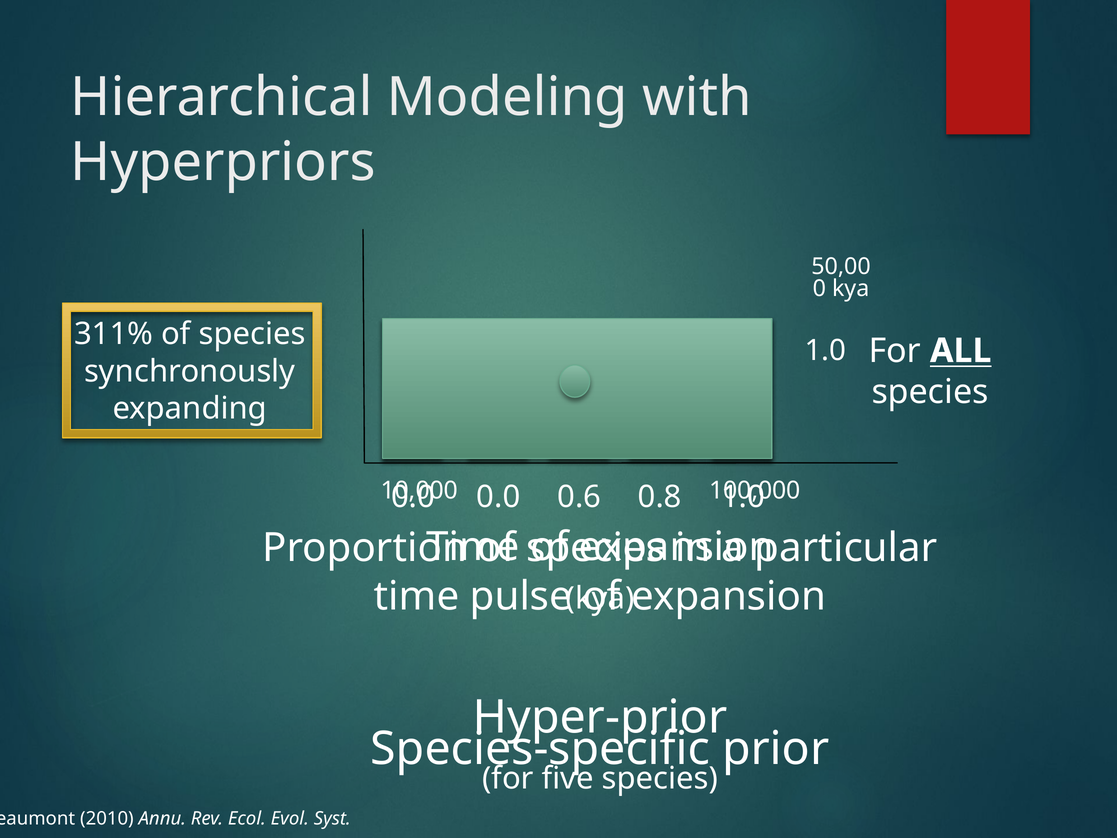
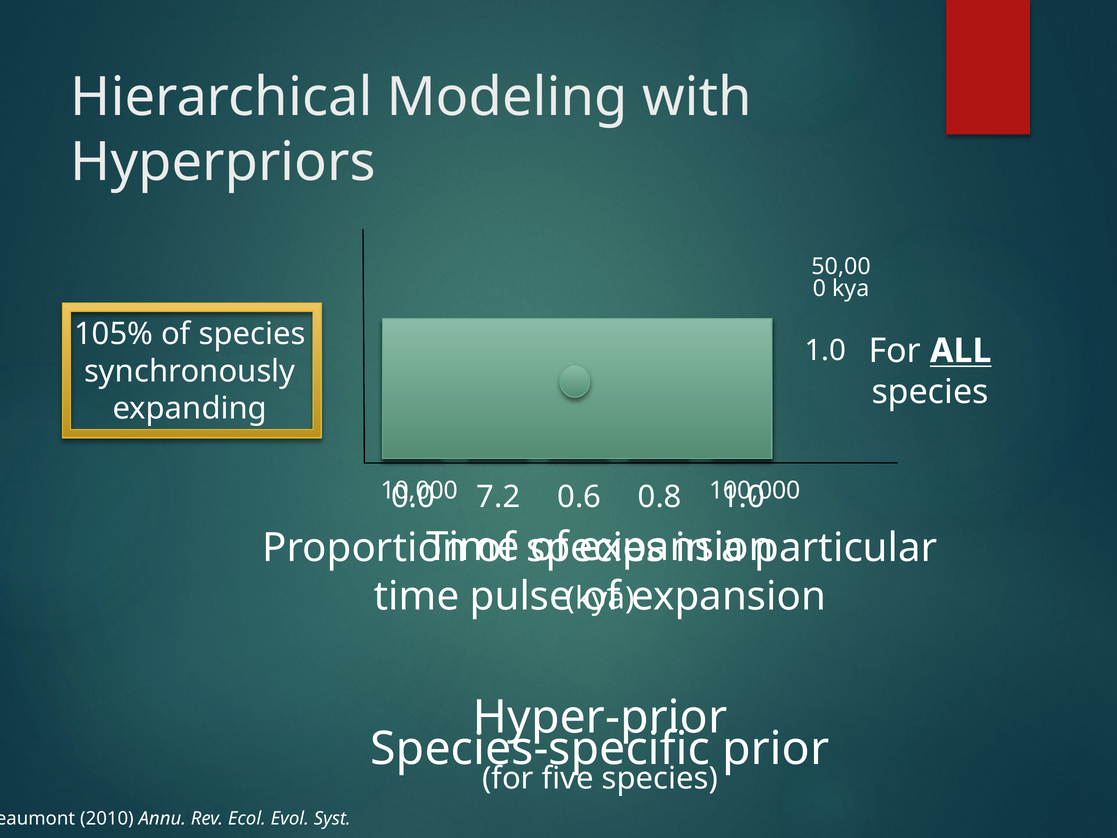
311%: 311% -> 105% (114, 334)
0.0: 0.0 -> 7.2 (498, 497)
